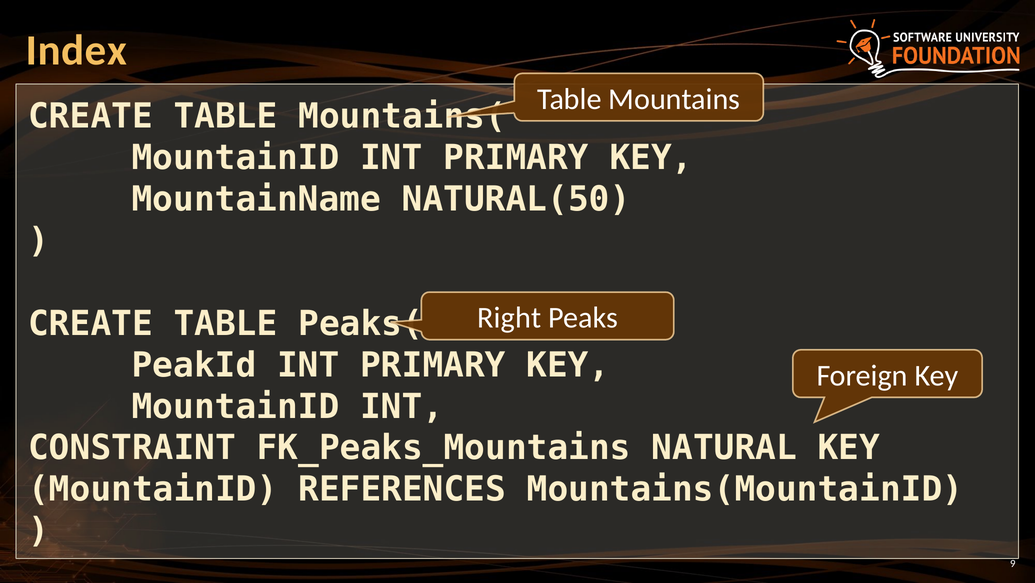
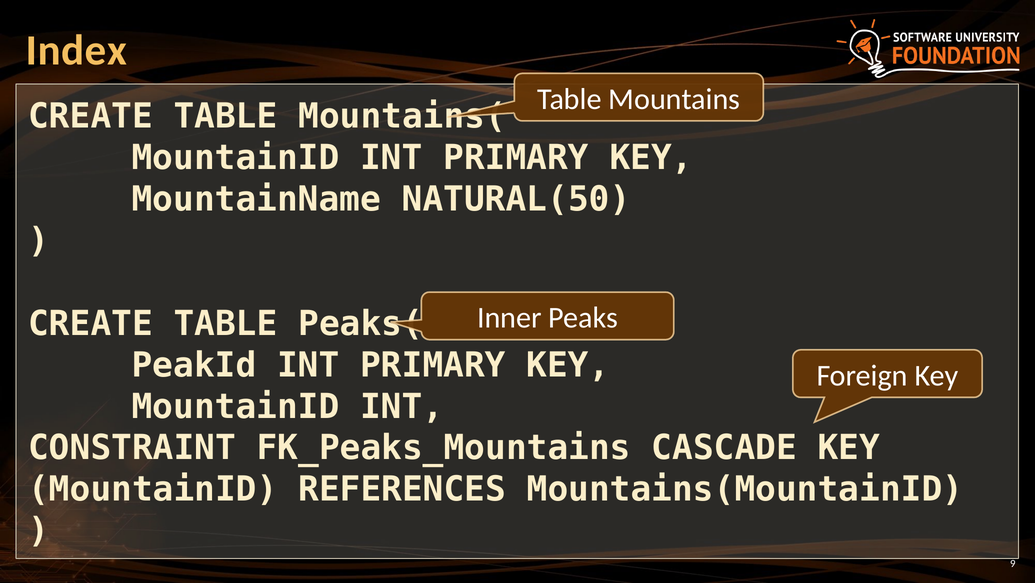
Right: Right -> Inner (509, 318)
NATURAL: NATURAL -> CASCADE (724, 448)
